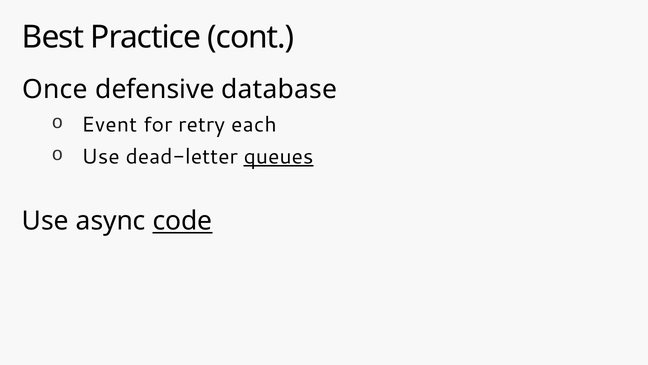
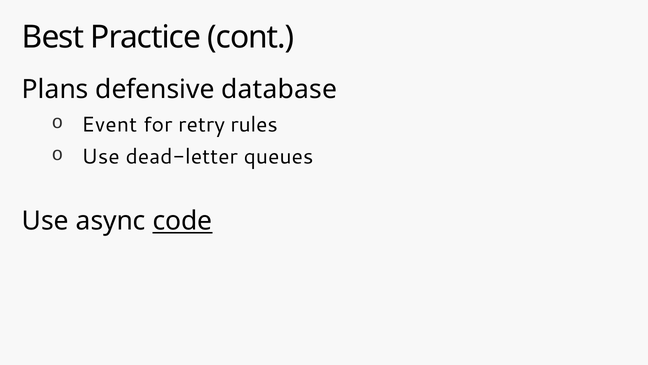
Once: Once -> Plans (55, 90)
each: each -> rules (254, 125)
queues underline: present -> none (279, 156)
